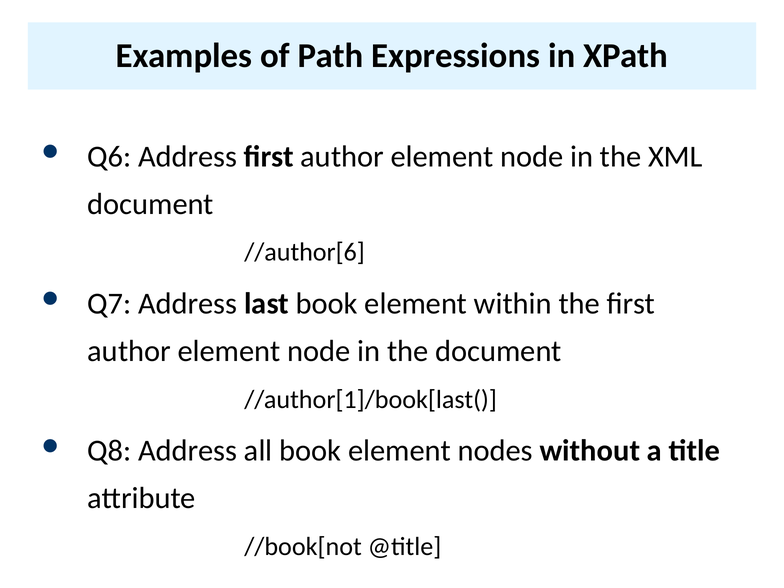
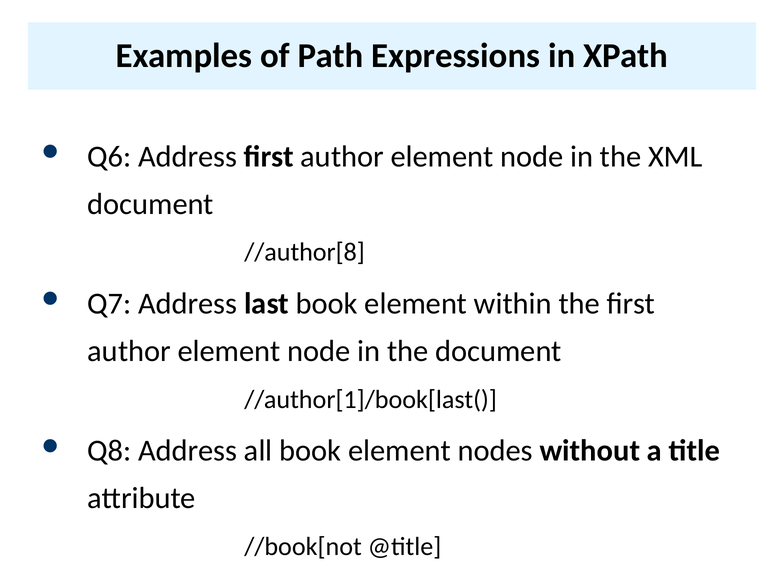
//author[6: //author[6 -> //author[8 (305, 252)
